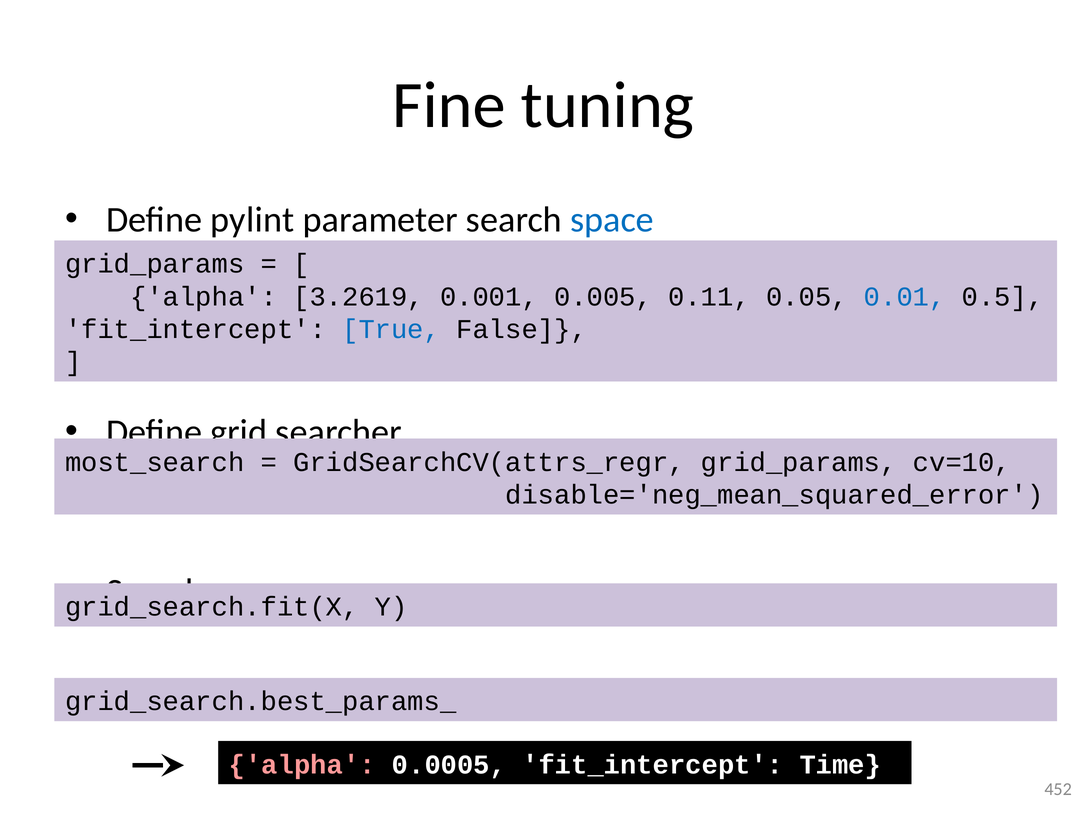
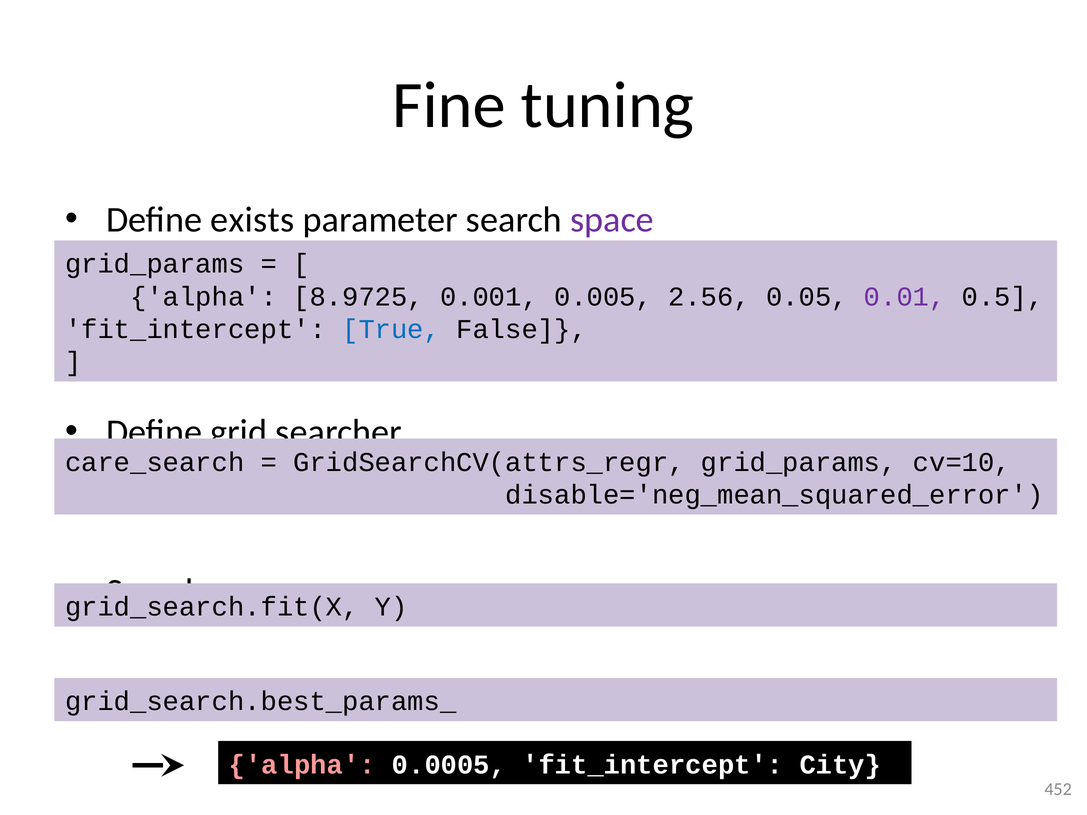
pylint: pylint -> exists (252, 220)
space colour: blue -> purple (612, 220)
3.2619: 3.2619 -> 8.9725 (359, 297)
0.11: 0.11 -> 2.56 (709, 297)
0.01 colour: blue -> purple (905, 297)
most_search: most_search -> care_search (155, 462)
Time: Time -> City (840, 765)
